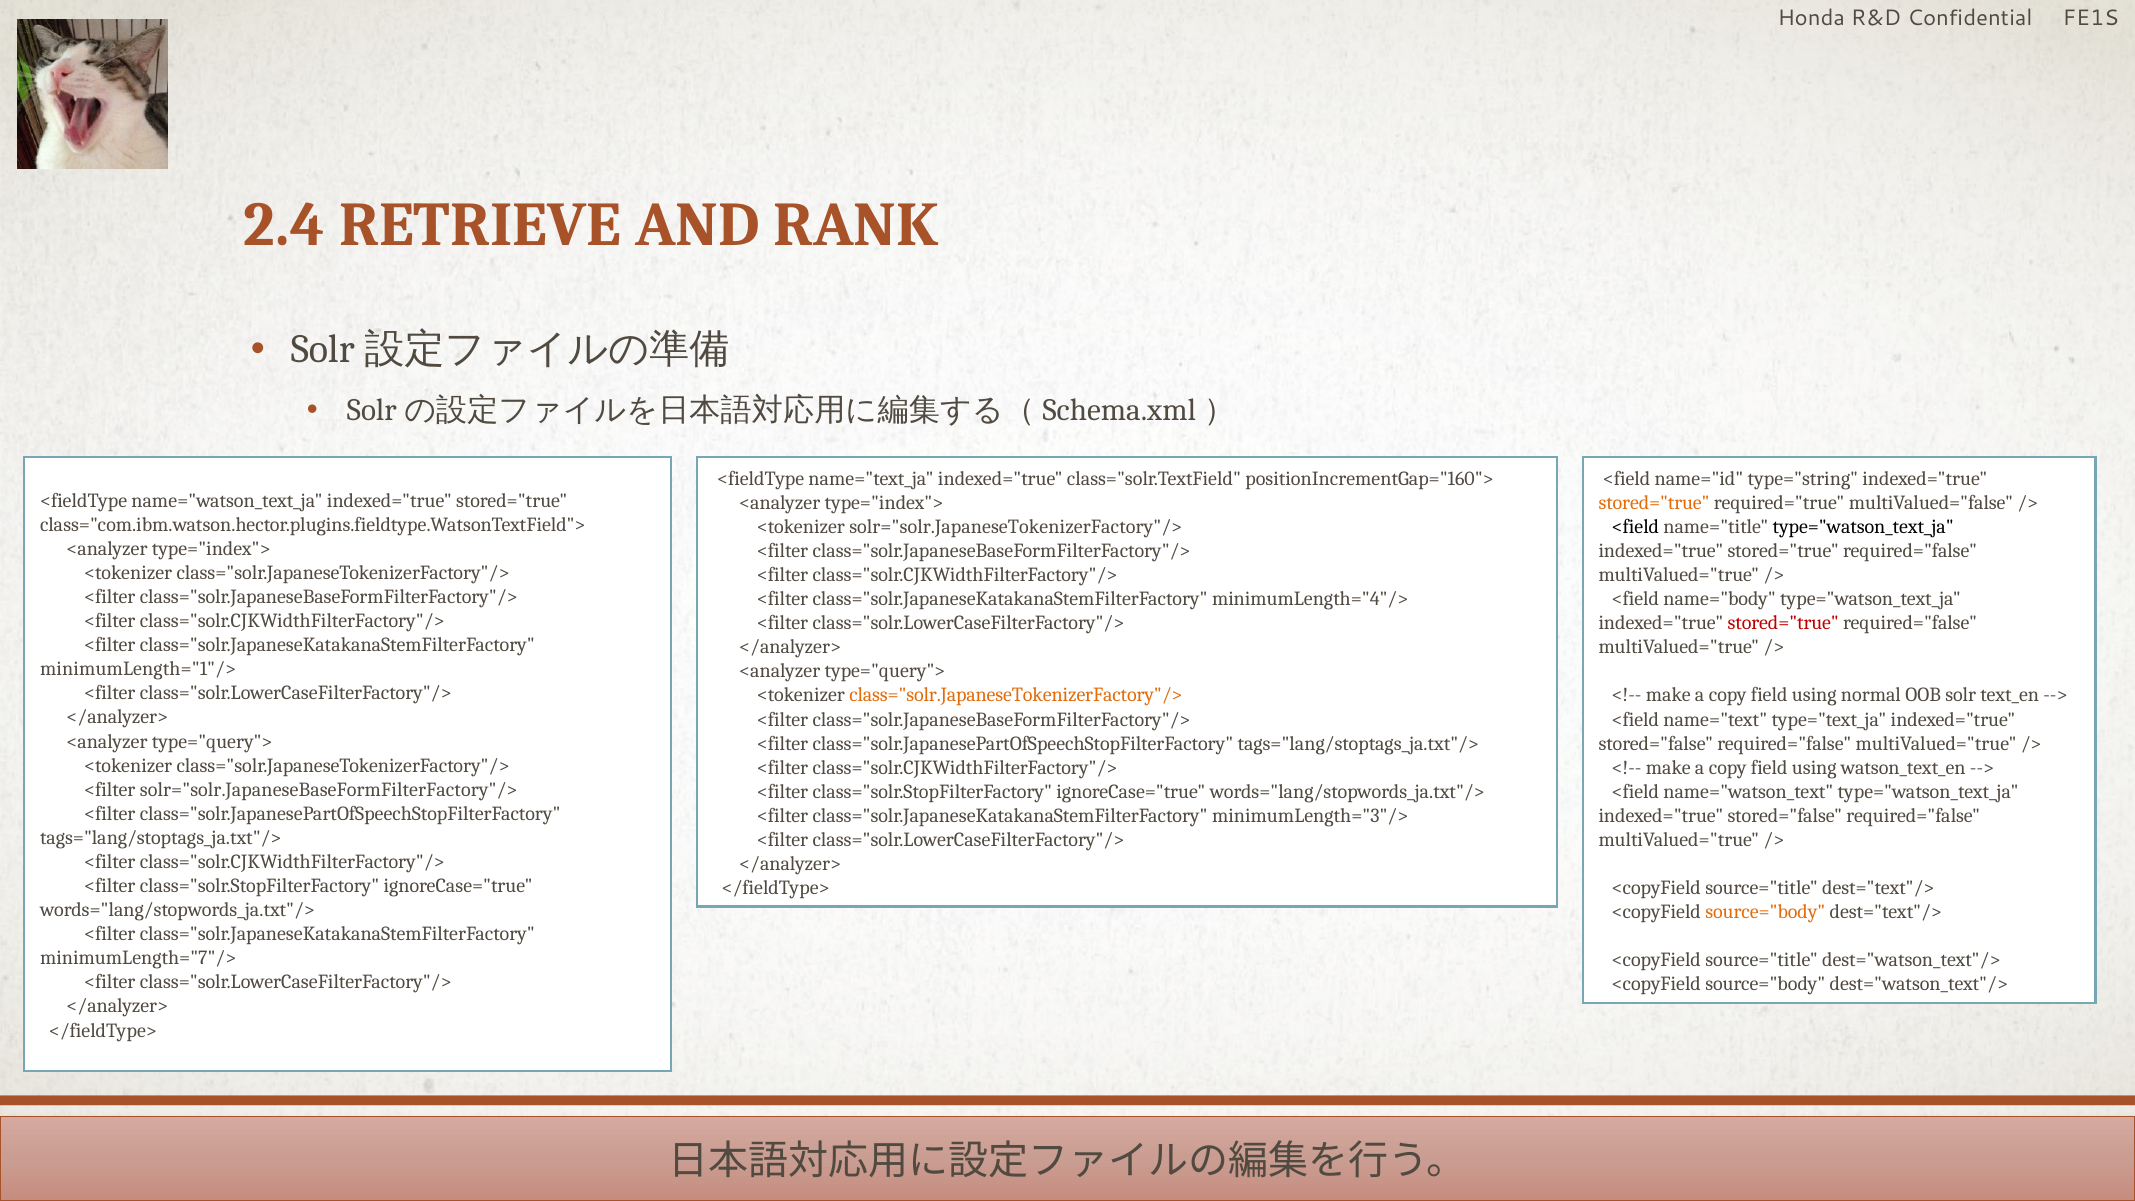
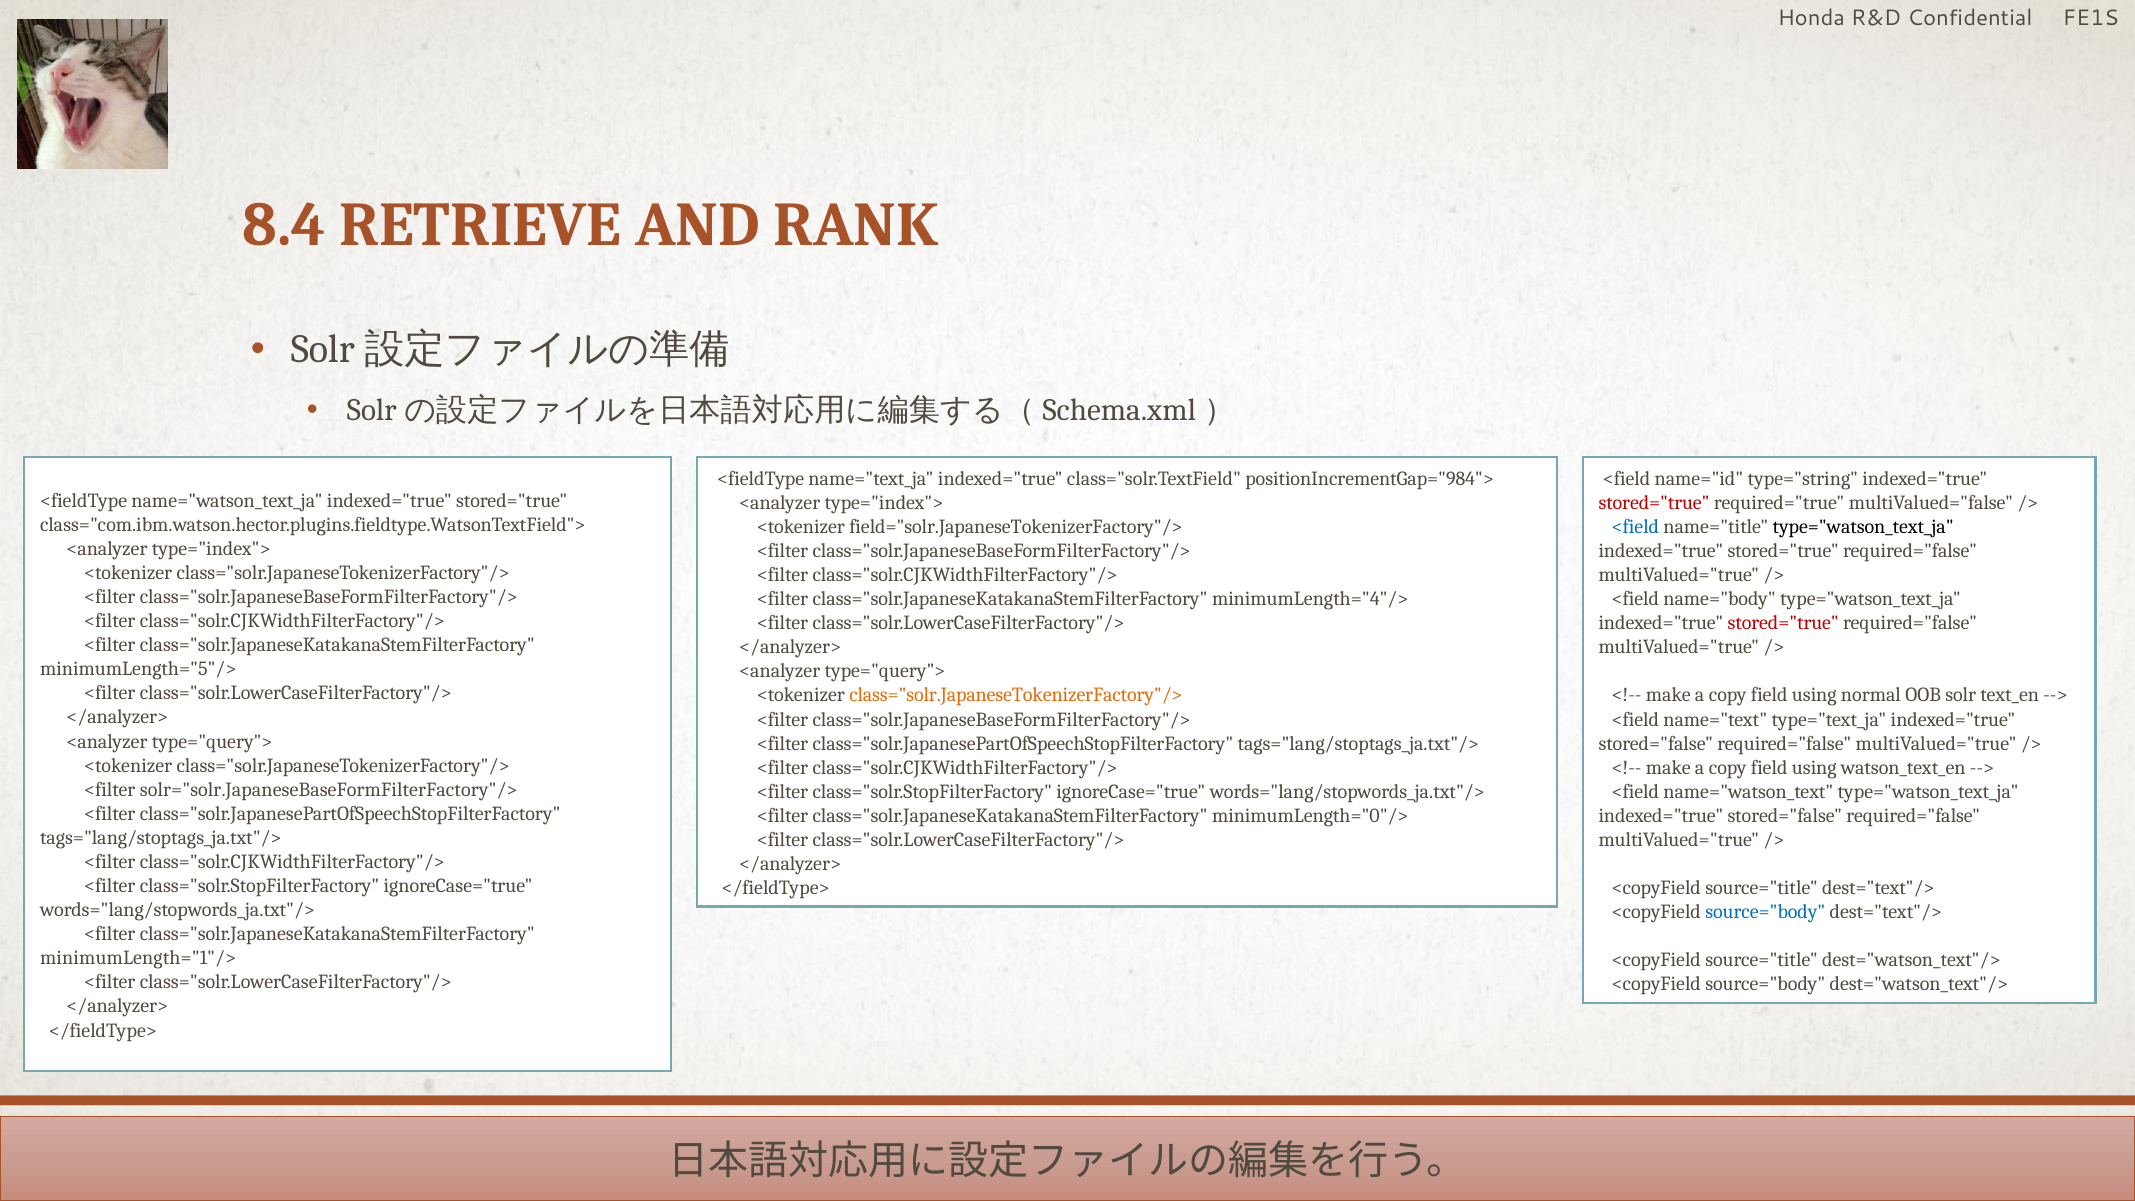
2.4: 2.4 -> 8.4 (284, 225)
positionIncrementGap="160">: positionIncrementGap="160"> -> positionIncrementGap="984"> (1370, 479)
stored="true colour: orange -> red (1654, 503)
solr="solr.JapaneseTokenizerFactory"/>: solr="solr.JapaneseTokenizerFactory"/> -> field="solr.JapaneseTokenizerFactory"/> (1016, 527)
<field colour: black -> blue (1635, 527)
minimumLength="1"/>: minimumLength="1"/> -> minimumLength="5"/> (138, 669)
minimumLength="3"/>: minimumLength="3"/> -> minimumLength="0"/> (1310, 816)
source="body colour: orange -> blue (1765, 912)
minimumLength="7"/>: minimumLength="7"/> -> minimumLength="1"/> (138, 958)
